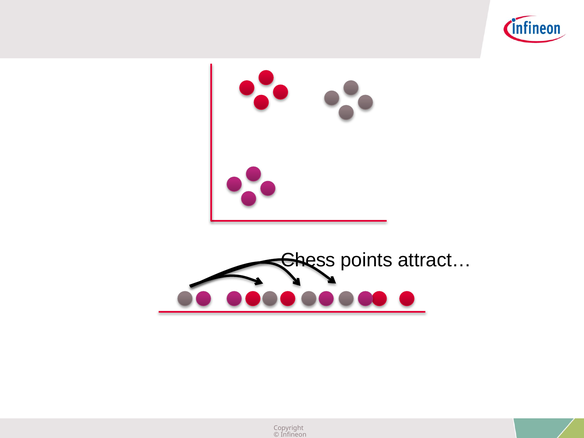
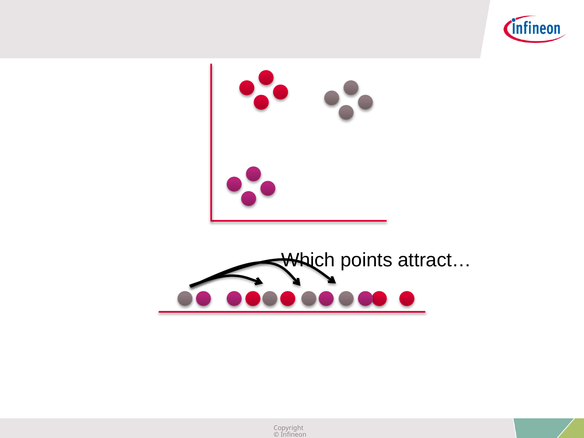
Chess: Chess -> Which (308, 260)
